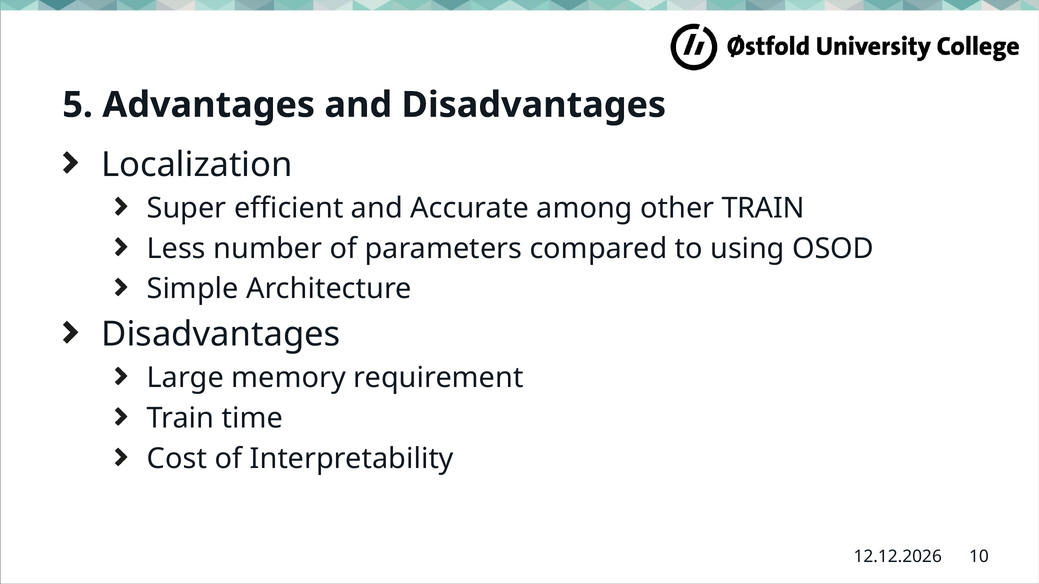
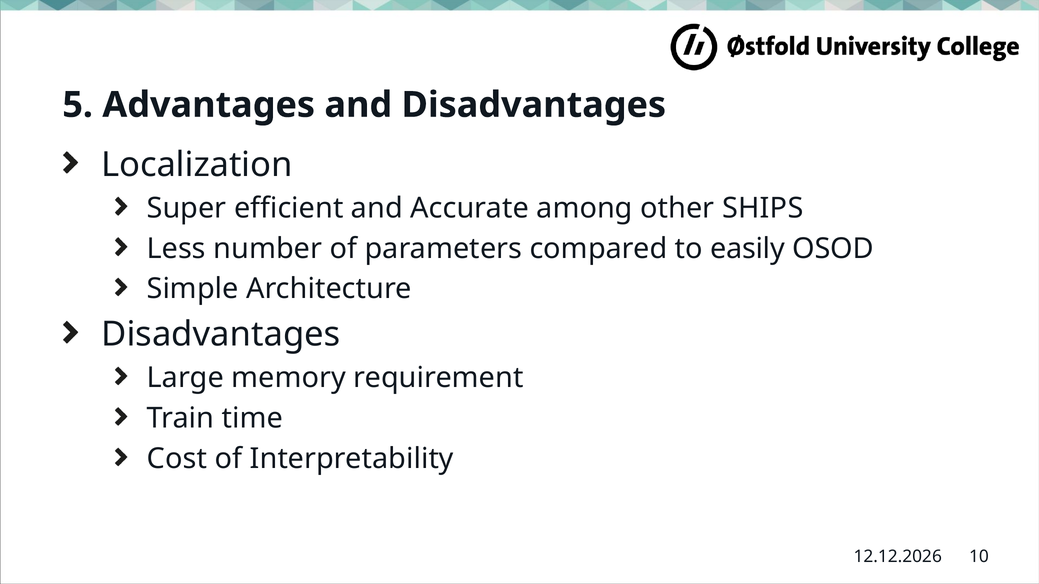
other TRAIN: TRAIN -> SHIPS (763, 208)
using: using -> easily (748, 249)
